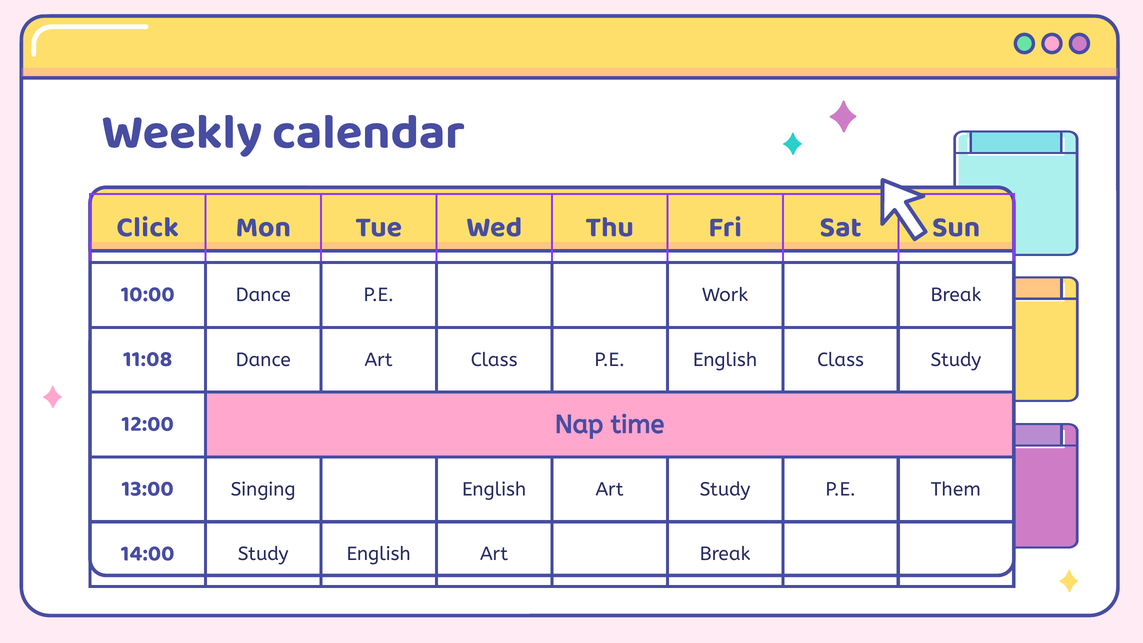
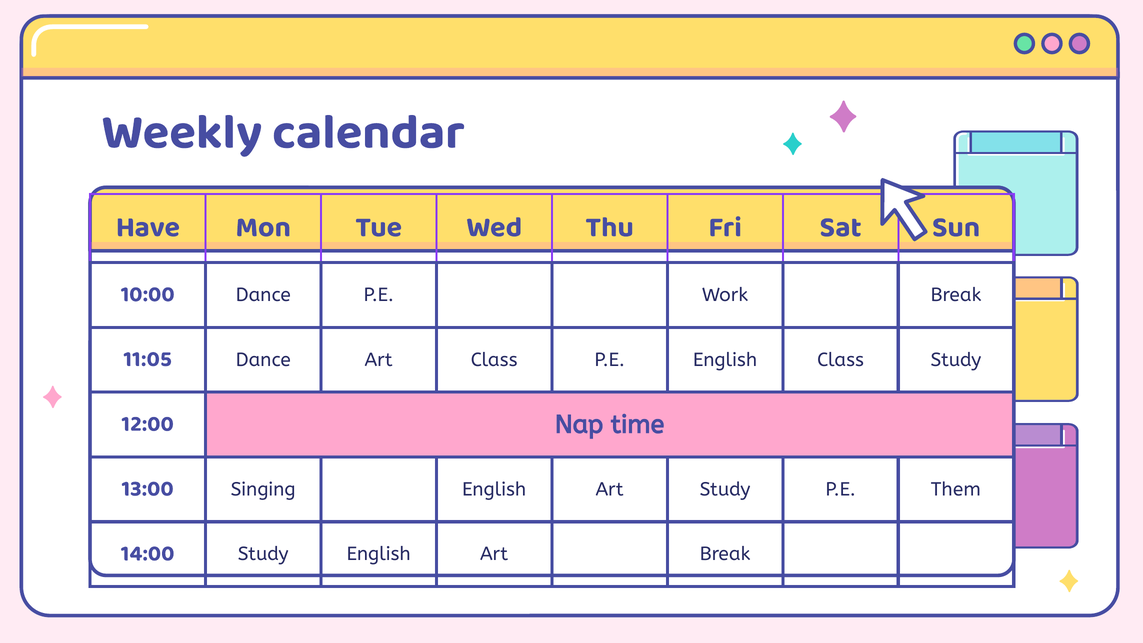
Click: Click -> Have (148, 227)
11:08: 11:08 -> 11:05 (148, 359)
